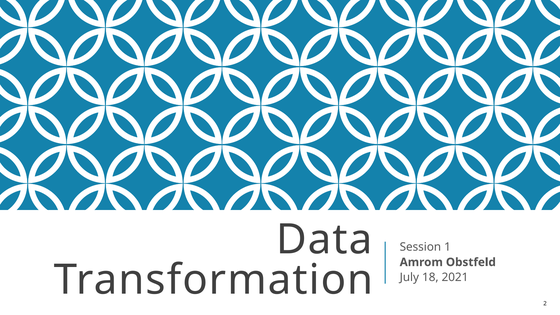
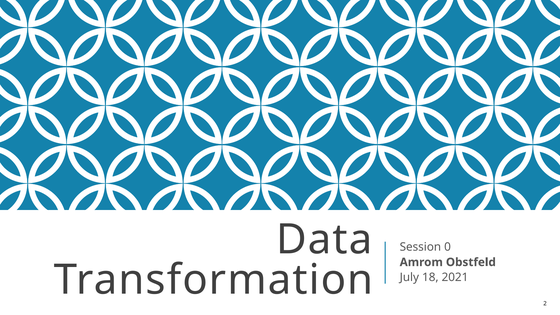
1: 1 -> 0 (448, 247)
